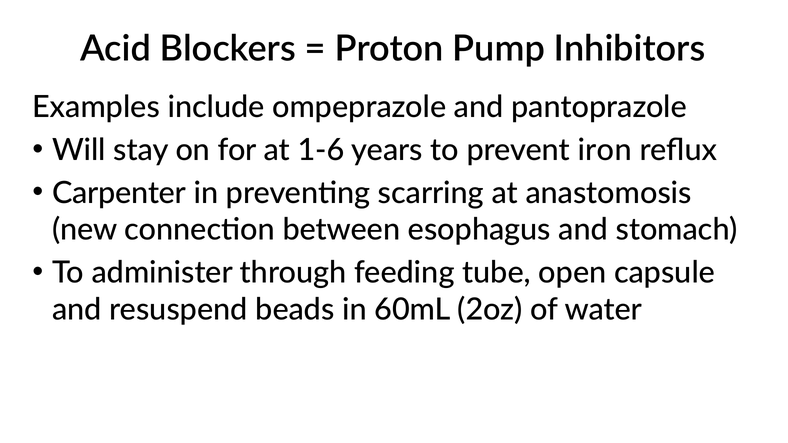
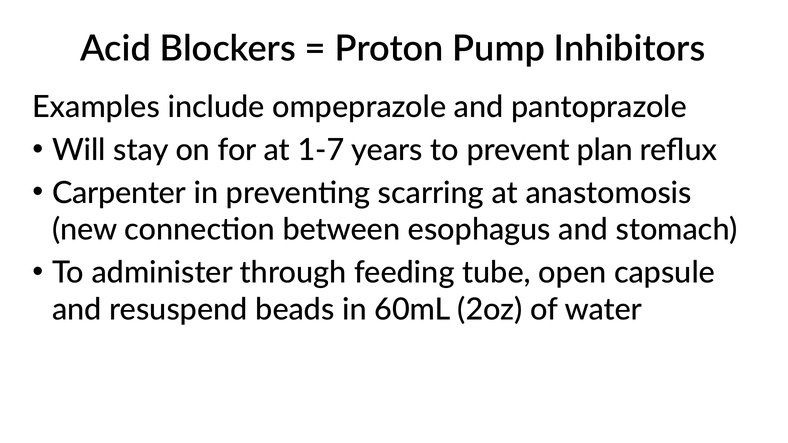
1-6: 1-6 -> 1-7 (321, 150)
iron: iron -> plan (605, 150)
